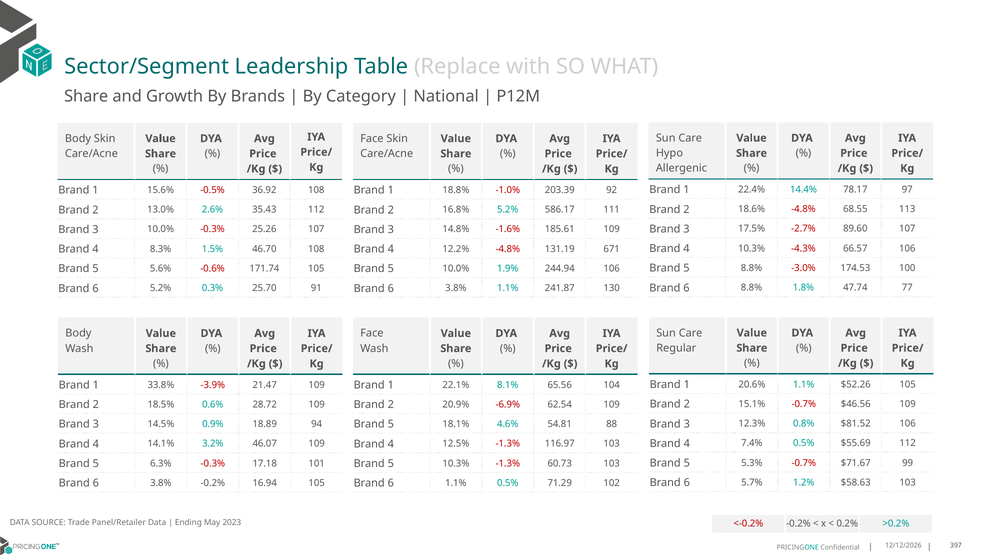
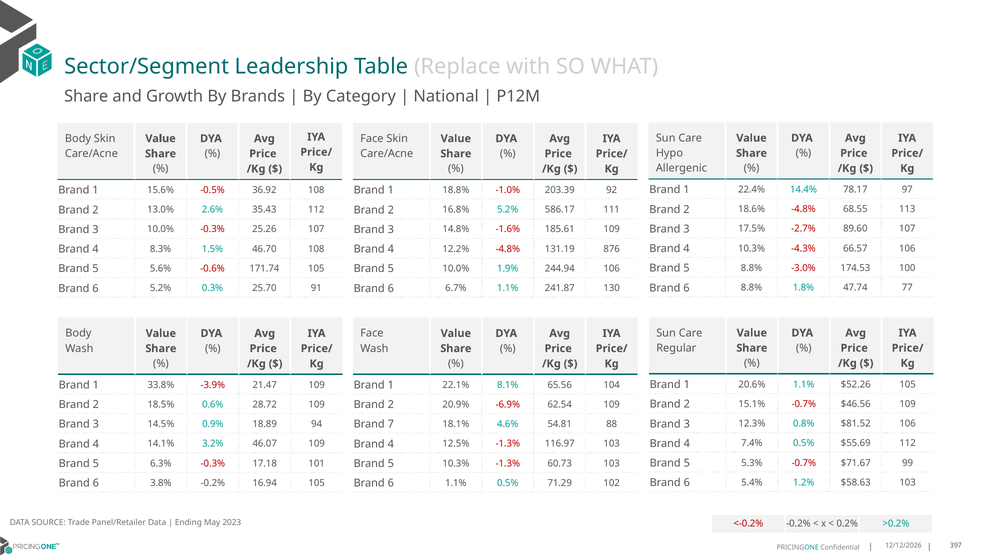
671: 671 -> 876 (612, 249)
3.8%: 3.8% -> 6.7% (456, 288)
5: 5 -> 7 (391, 424)
5.7%: 5.7% -> 5.4% (752, 482)
